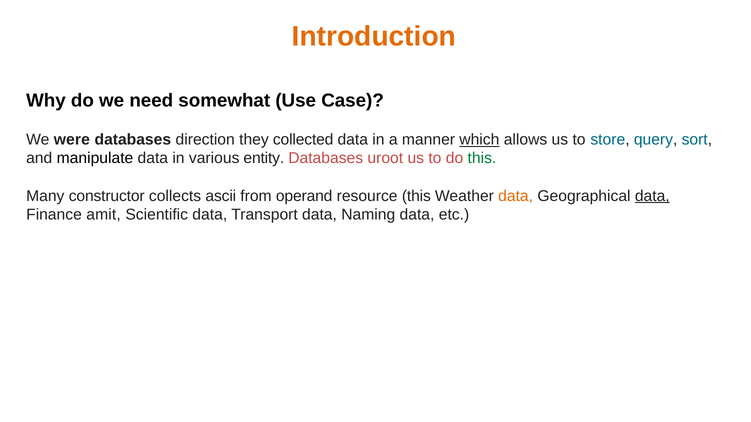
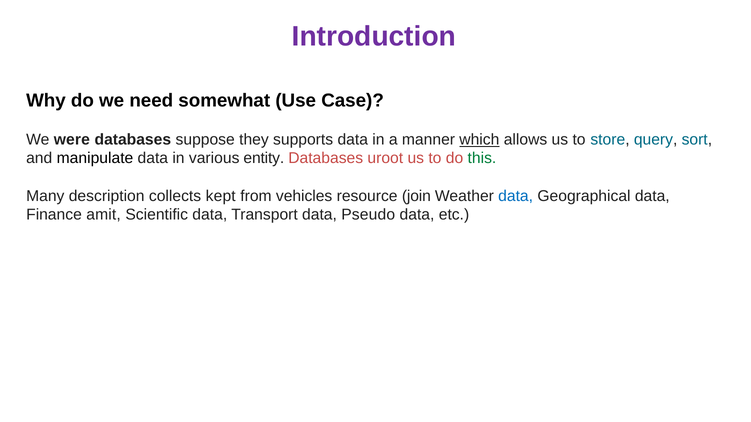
Introduction colour: orange -> purple (374, 36)
direction: direction -> suppose (205, 140)
collected: collected -> supports (303, 140)
constructor: constructor -> description (107, 196)
ascii: ascii -> kept (221, 196)
operand: operand -> vehicles (304, 196)
resource this: this -> join (416, 196)
data colour: orange -> blue (516, 196)
data underline: present -> none (652, 196)
Naming: Naming -> Pseudo (368, 215)
